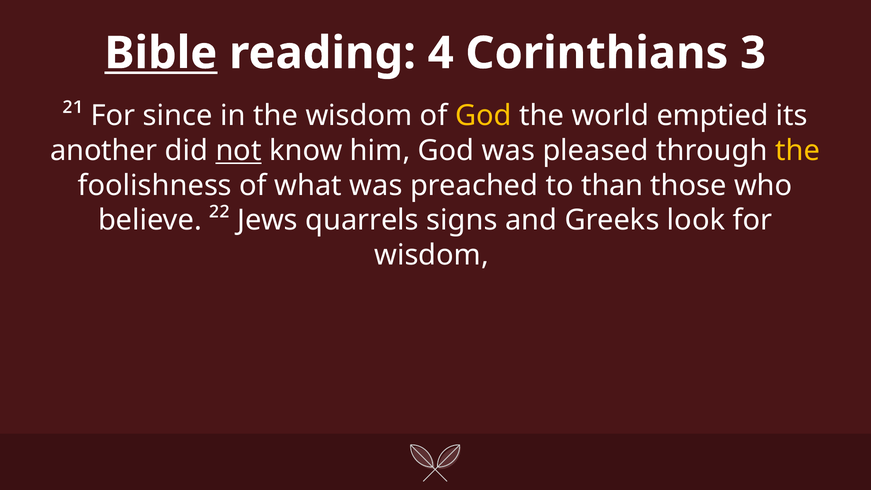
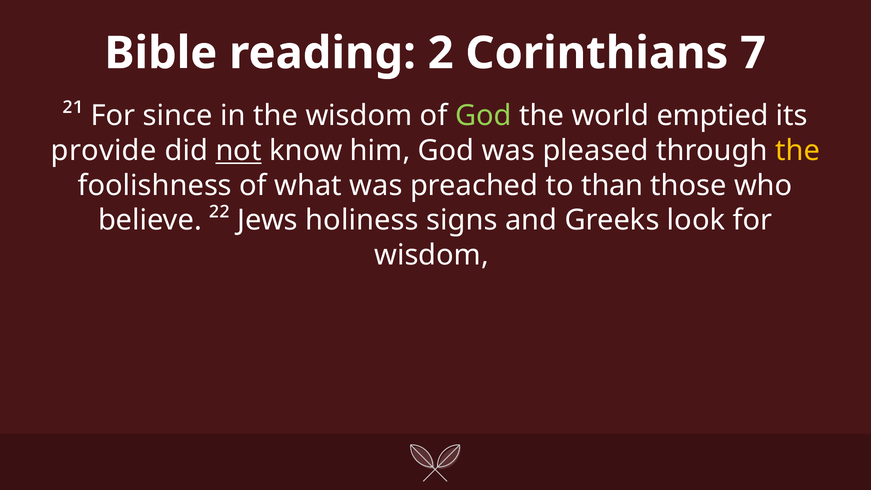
Bible underline: present -> none (161, 53)
4: 4 -> 2 (441, 53)
3: 3 -> 7 (753, 53)
God colour: yellow -> light green (483, 116)
another: another -> provide (104, 151)
quarrels: quarrels -> holiness (362, 220)
